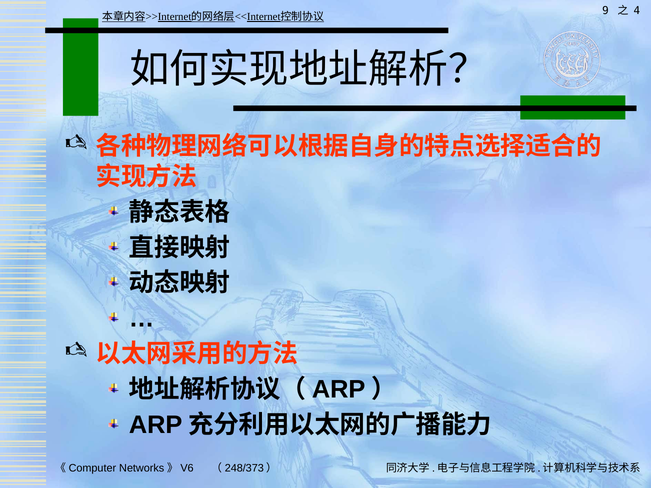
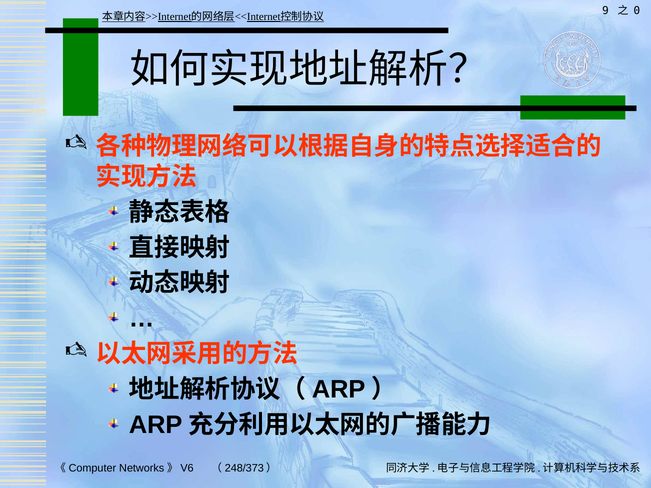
4: 4 -> 0 (637, 11)
